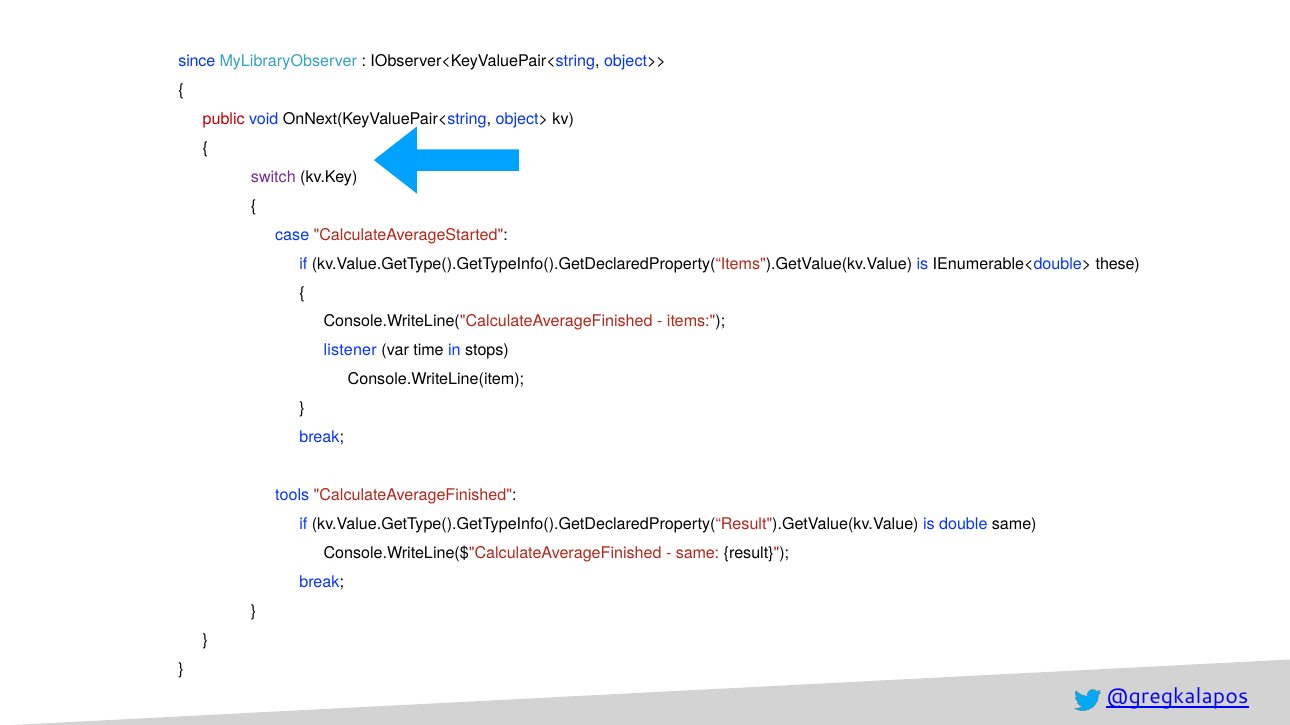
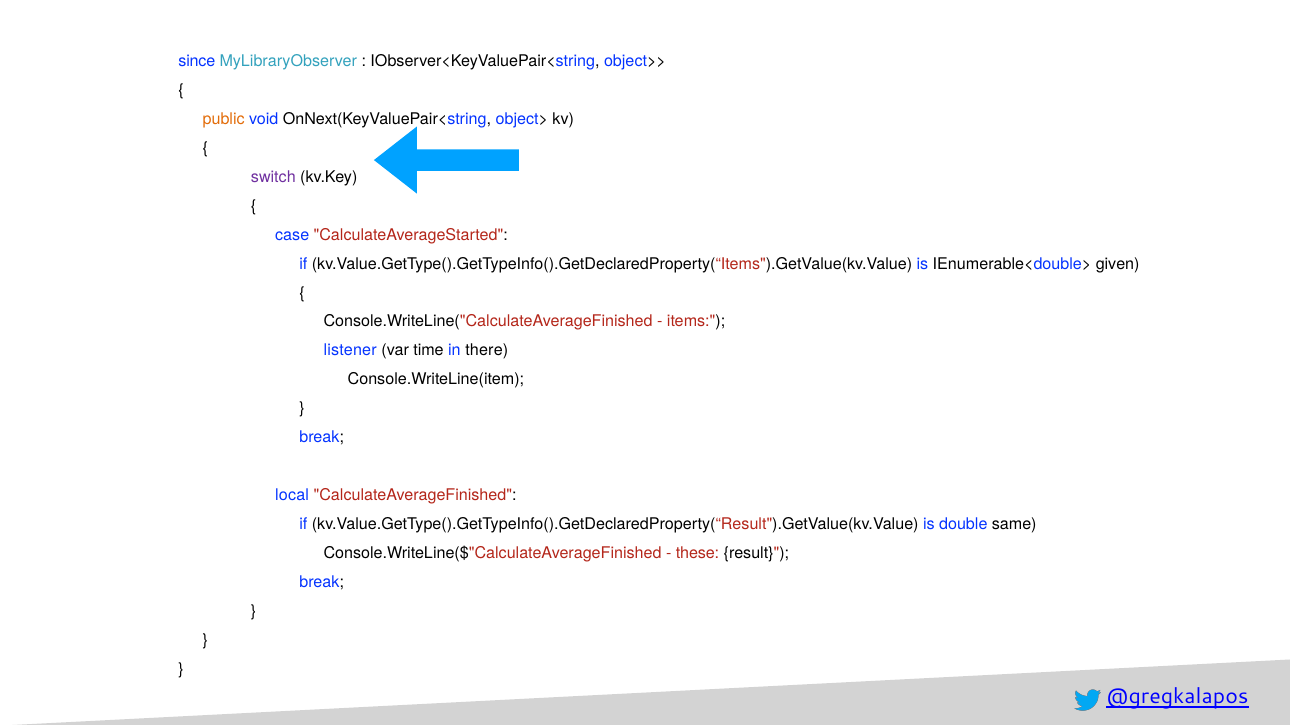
public colour: red -> orange (224, 119)
these: these -> given (1118, 264)
stops: stops -> there (487, 351)
tools: tools -> local (292, 496)
same: same -> these (698, 554)
